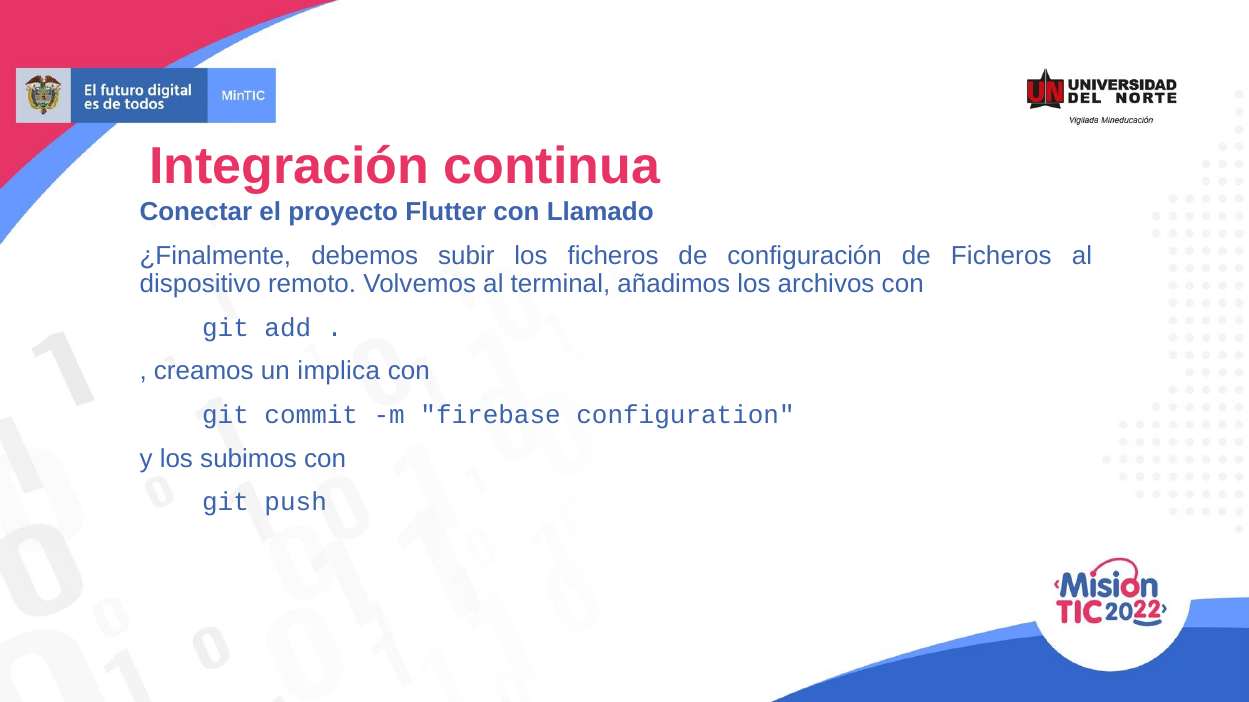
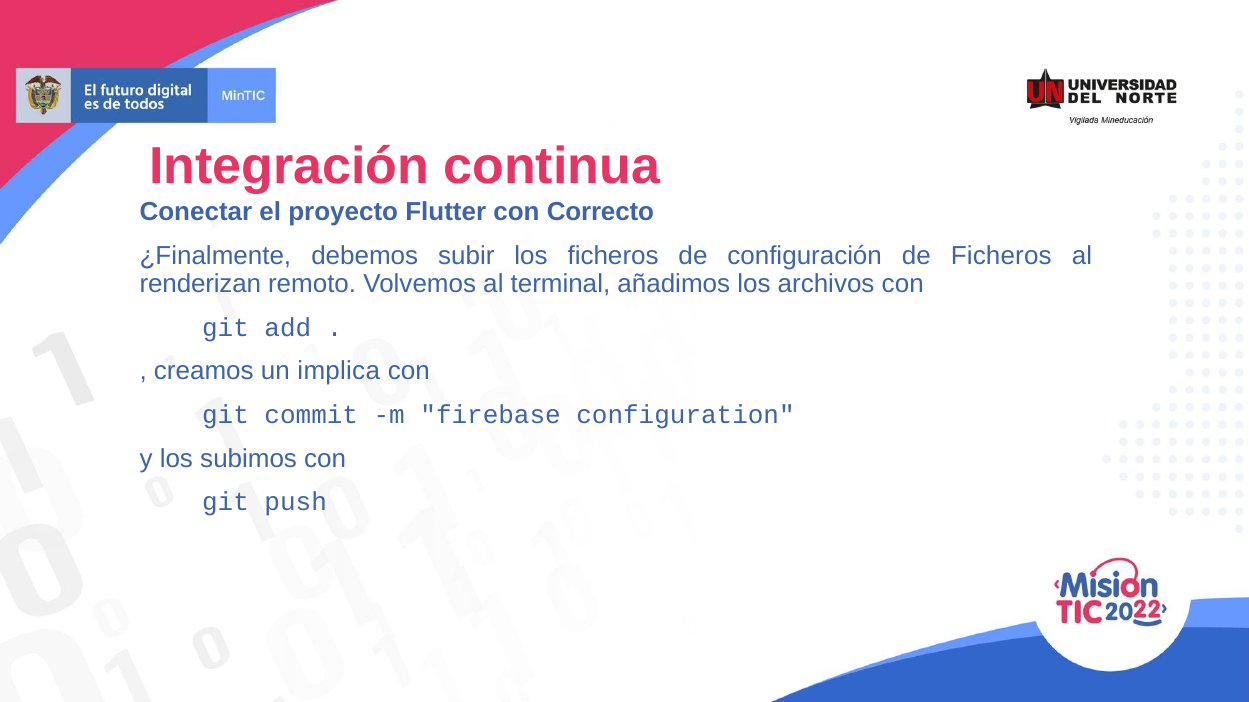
Llamado: Llamado -> Correcto (600, 212)
dispositivo: dispositivo -> renderizan (200, 284)
